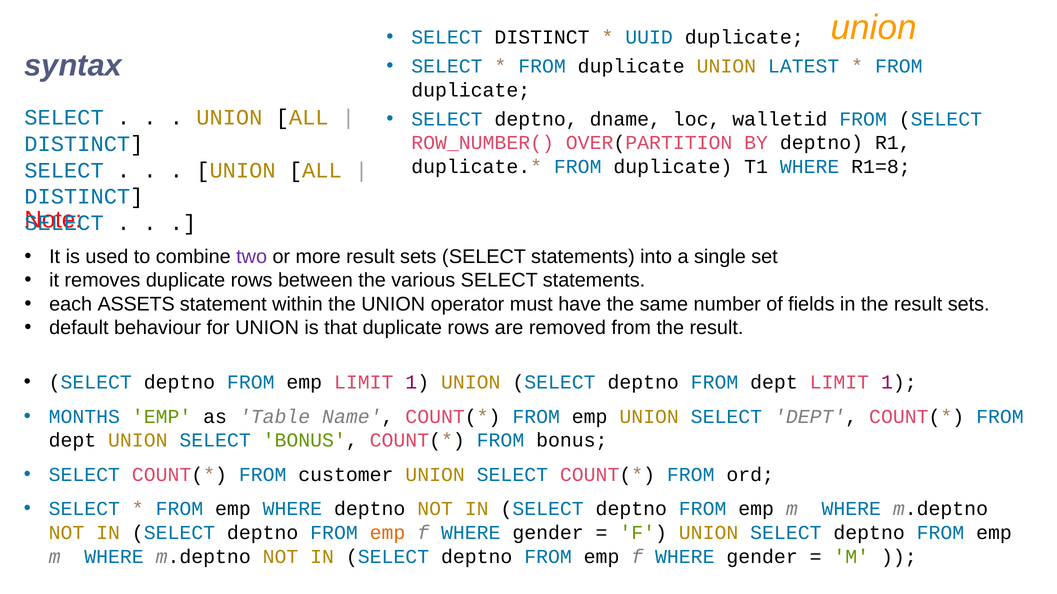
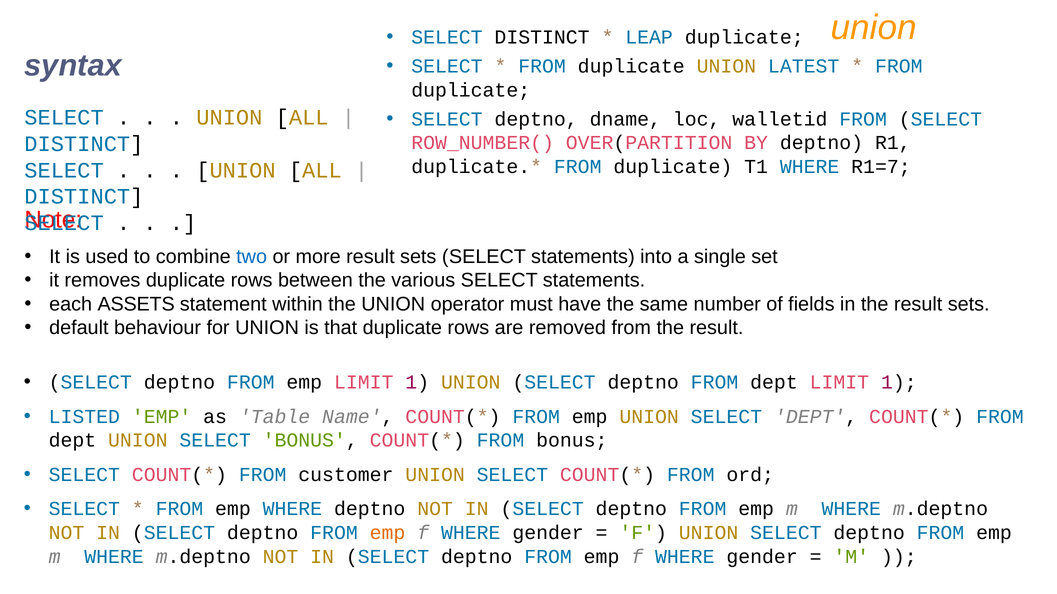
UUID: UUID -> LEAP (649, 37)
R1=8: R1=8 -> R1=7 (881, 167)
two colour: purple -> blue (252, 257)
MONTHS: MONTHS -> LISTED (84, 417)
